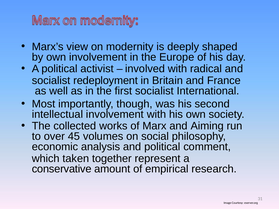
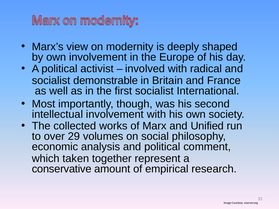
redeployment: redeployment -> demonstrable (106, 81)
Aiming: Aiming -> Unified (207, 126)
45: 45 -> 29 (74, 136)
